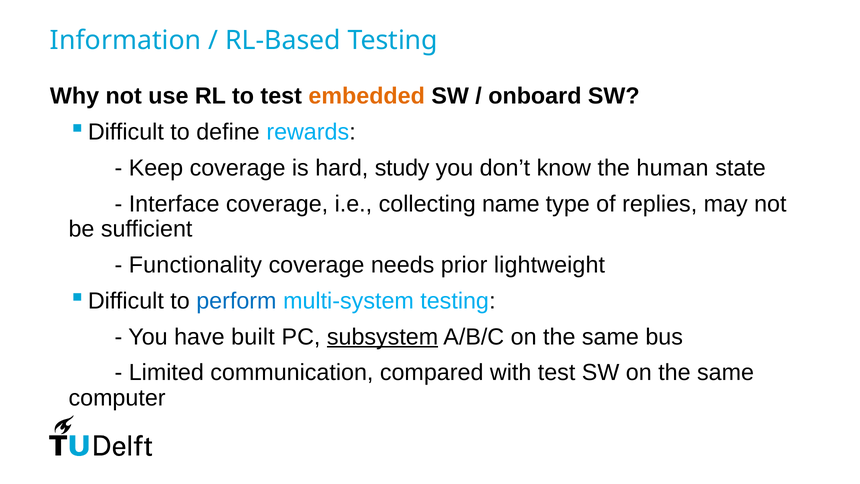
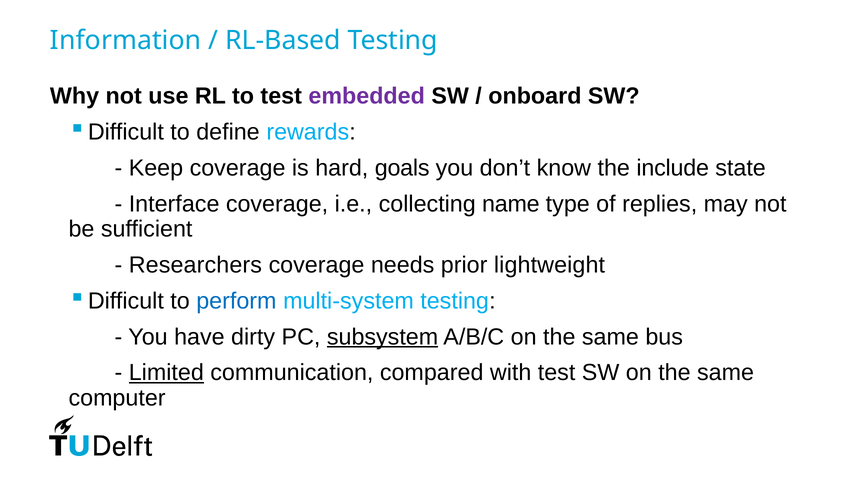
embedded colour: orange -> purple (367, 96)
study: study -> goals (402, 168)
human: human -> include (673, 168)
Functionality: Functionality -> Researchers (195, 265)
built: built -> dirty (253, 337)
Limited underline: none -> present (166, 373)
